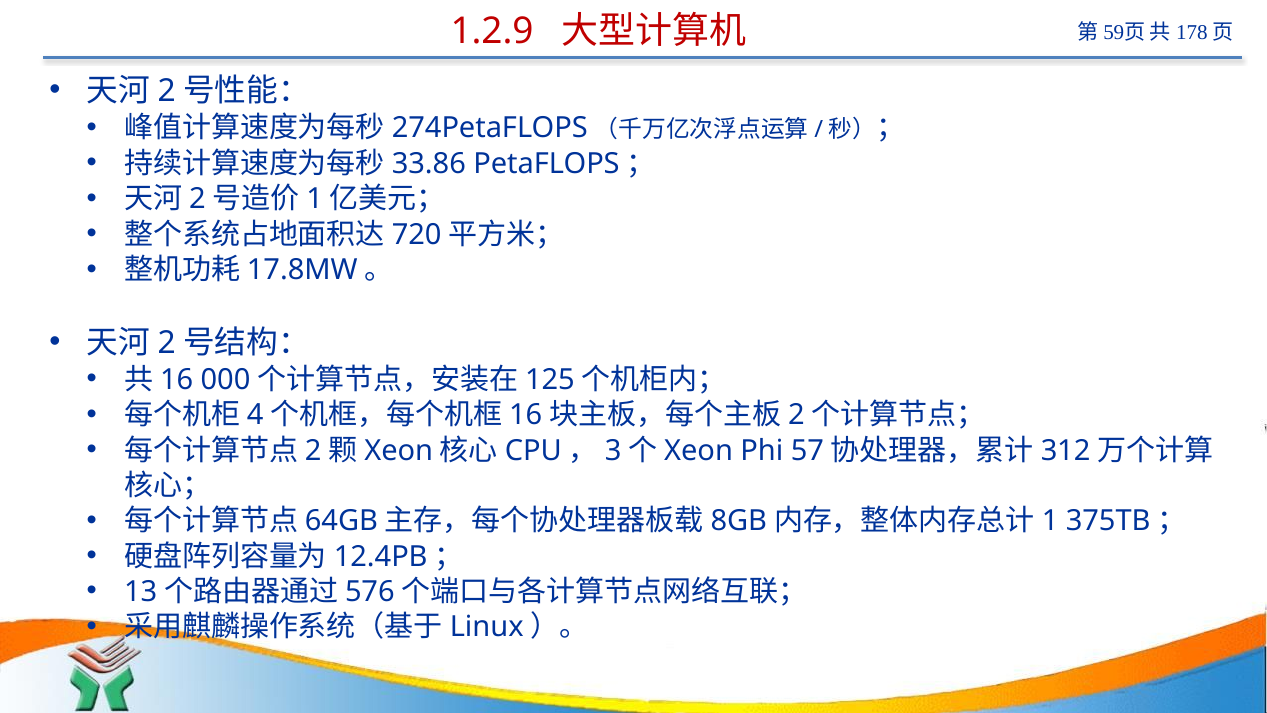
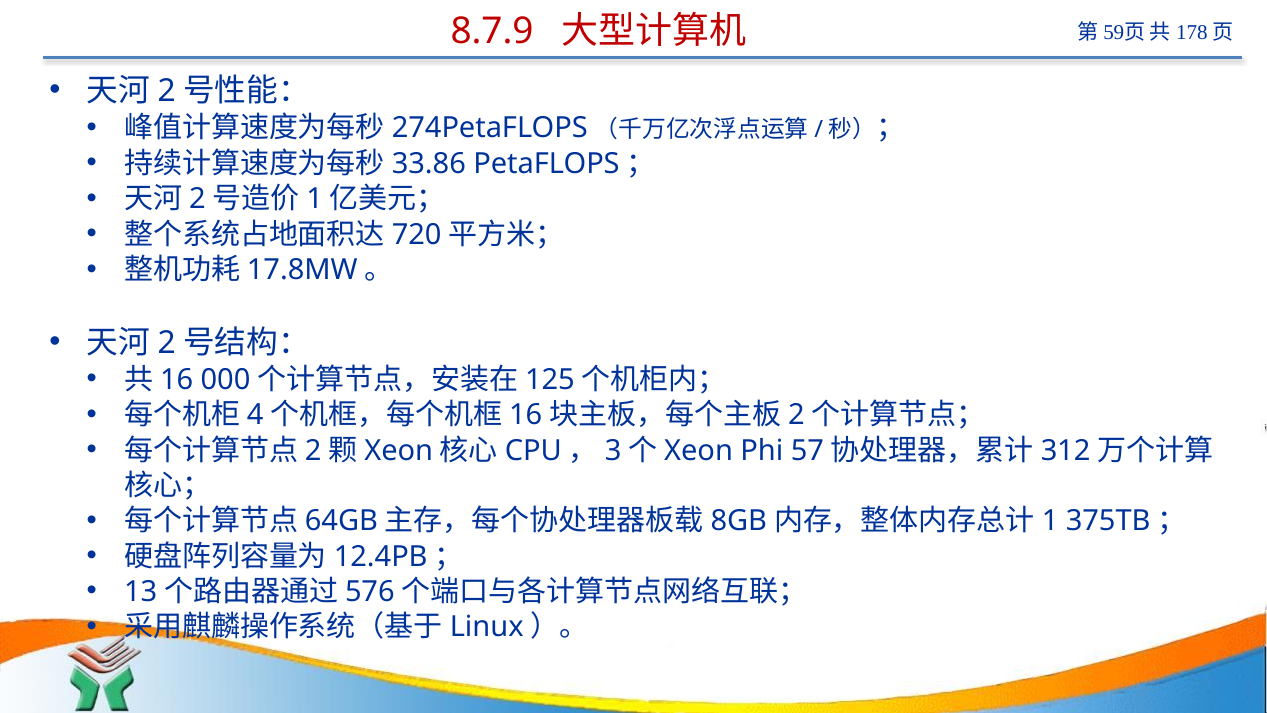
1.2.9: 1.2.9 -> 8.7.9 (492, 32)
